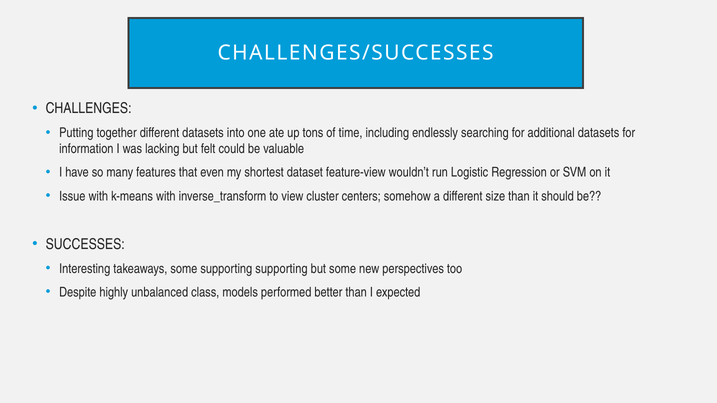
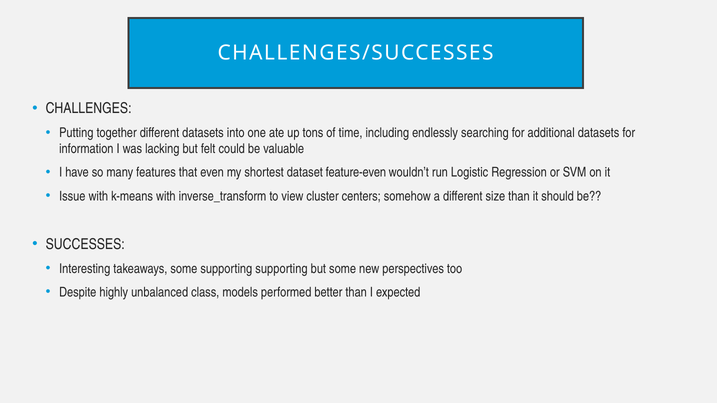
feature-view: feature-view -> feature-even (356, 173)
